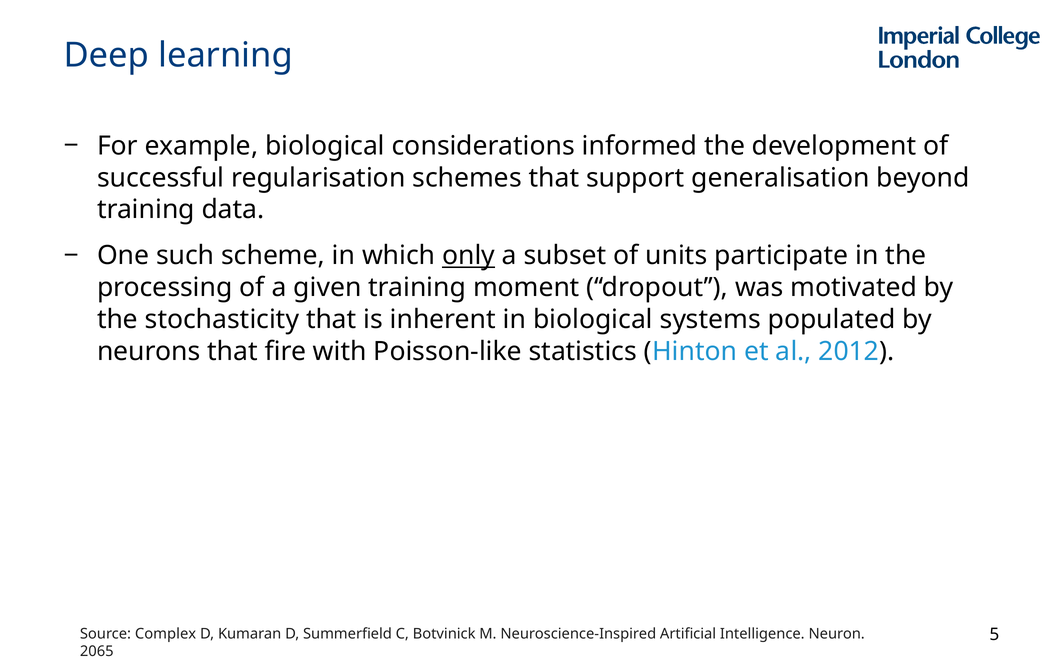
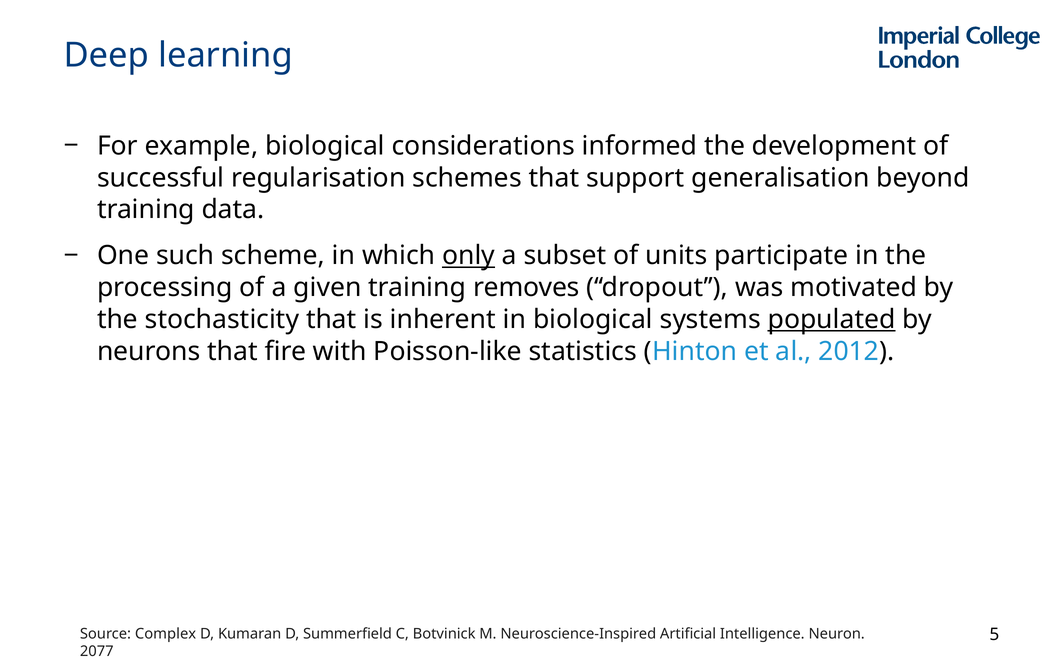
moment: moment -> removes (526, 288)
populated underline: none -> present (832, 320)
2065: 2065 -> 2077 (97, 652)
